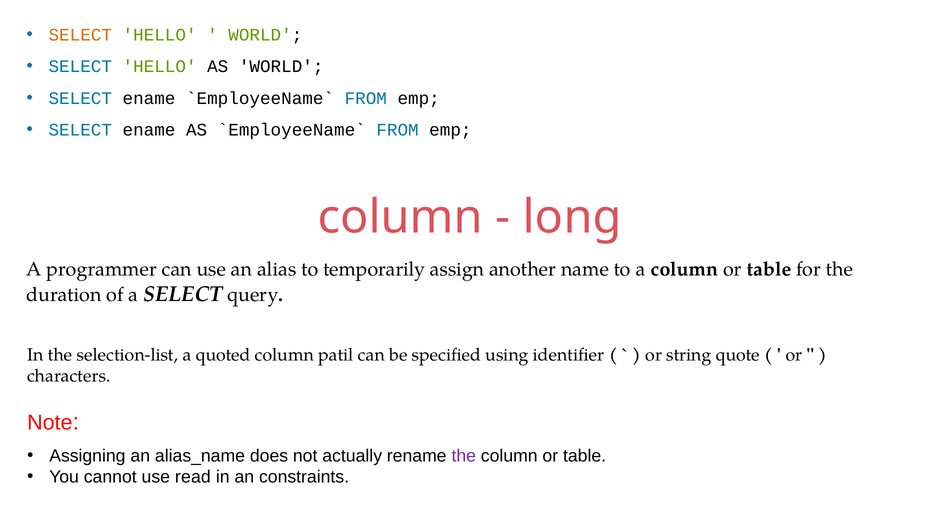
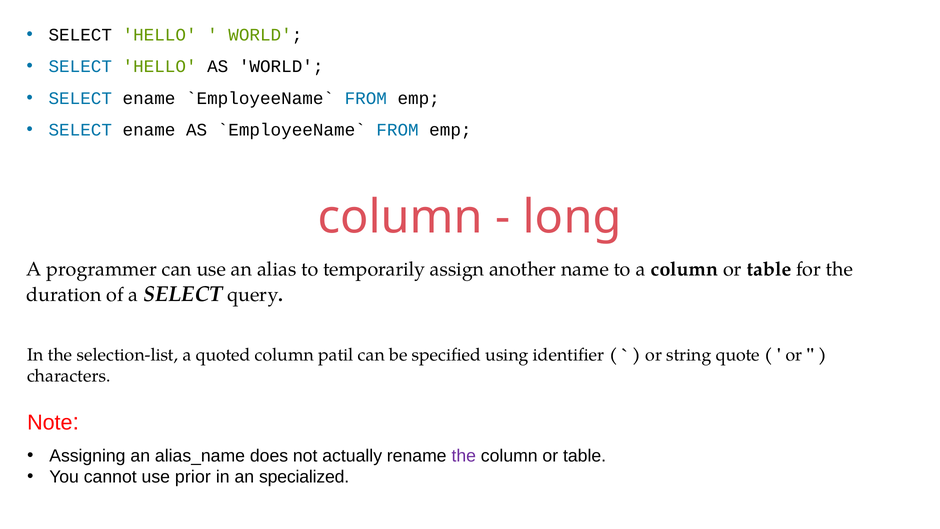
SELECT colour: orange -> black (80, 35)
read: read -> prior (193, 477)
constraints: constraints -> specialized (304, 477)
